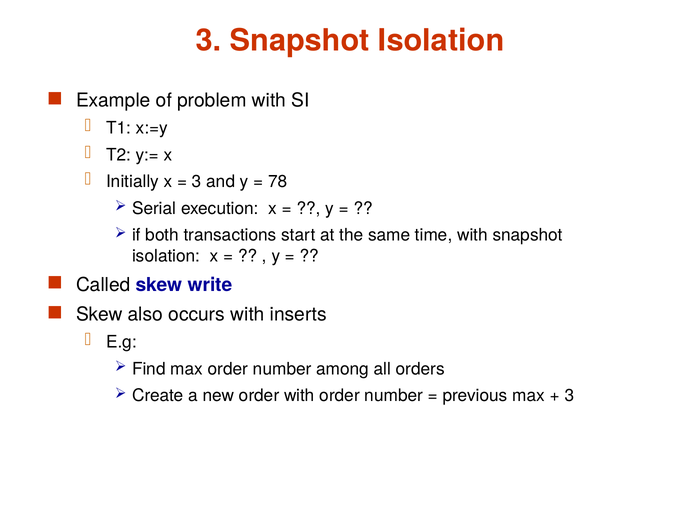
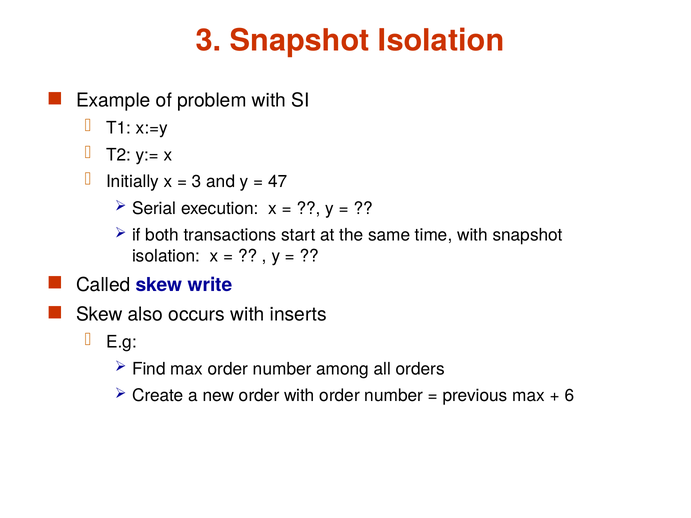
78: 78 -> 47 (278, 182)
3: 3 -> 6 (569, 396)
